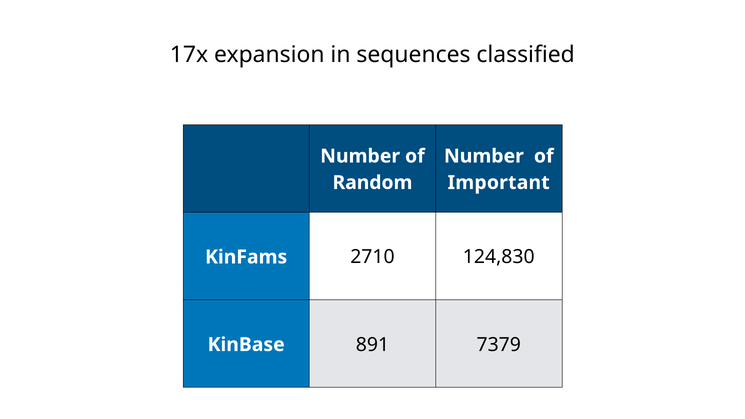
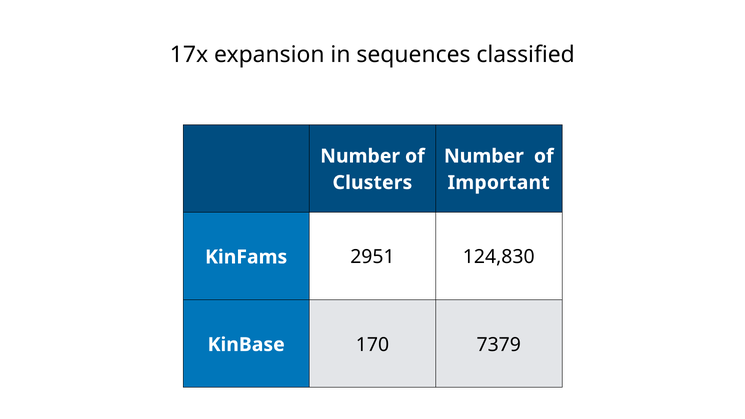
Random: Random -> Clusters (372, 183)
2710: 2710 -> 2951 (372, 257)
891: 891 -> 170 (372, 345)
